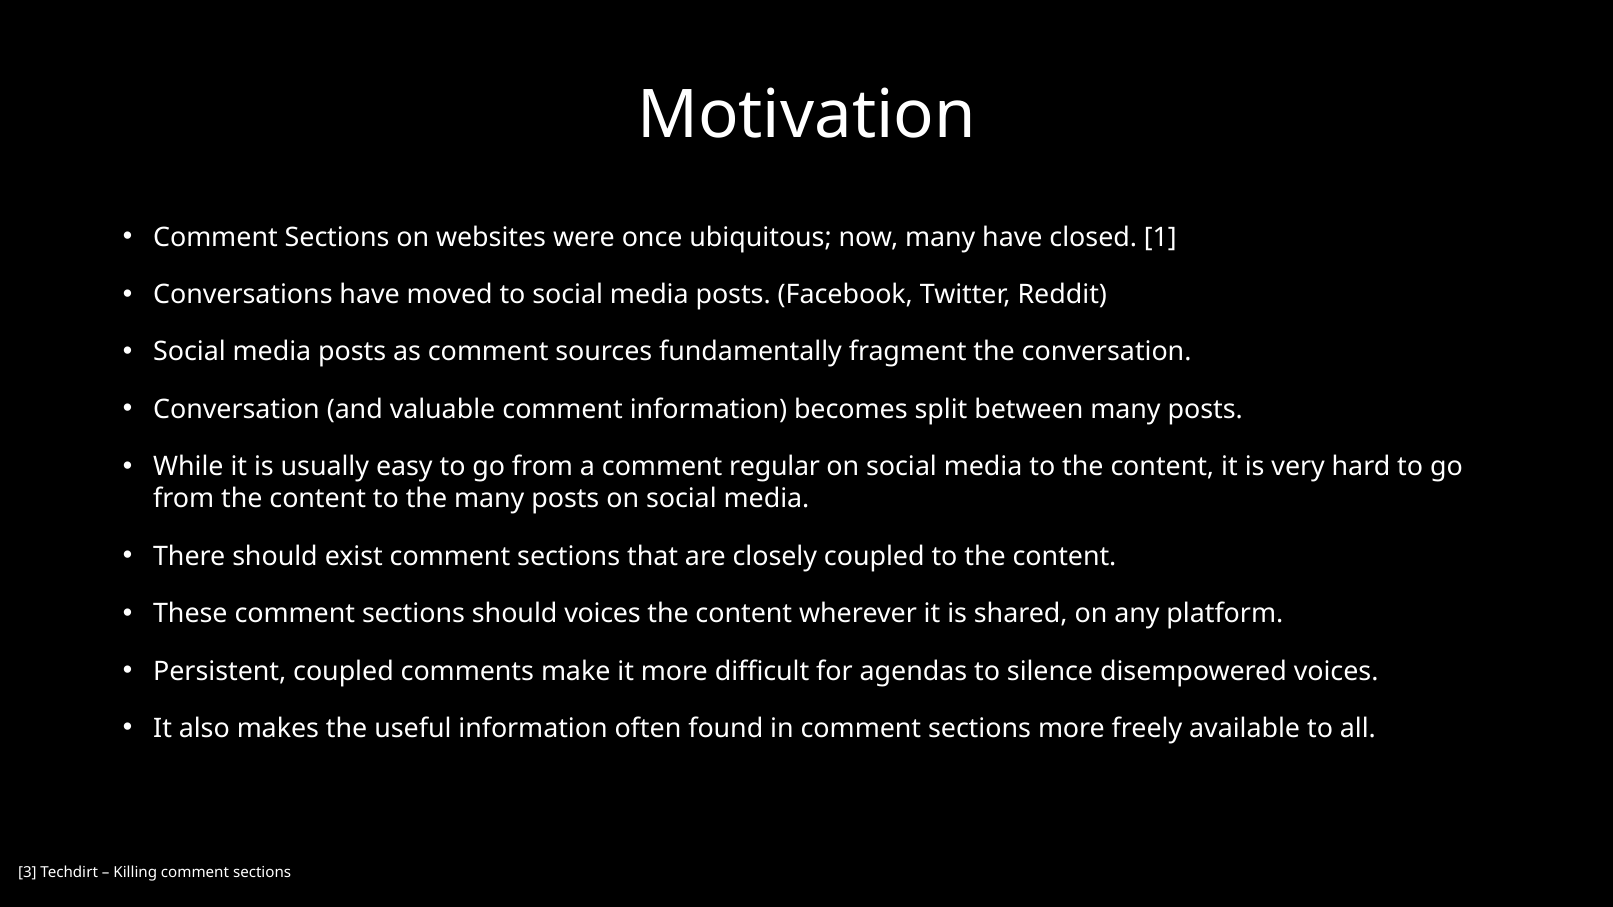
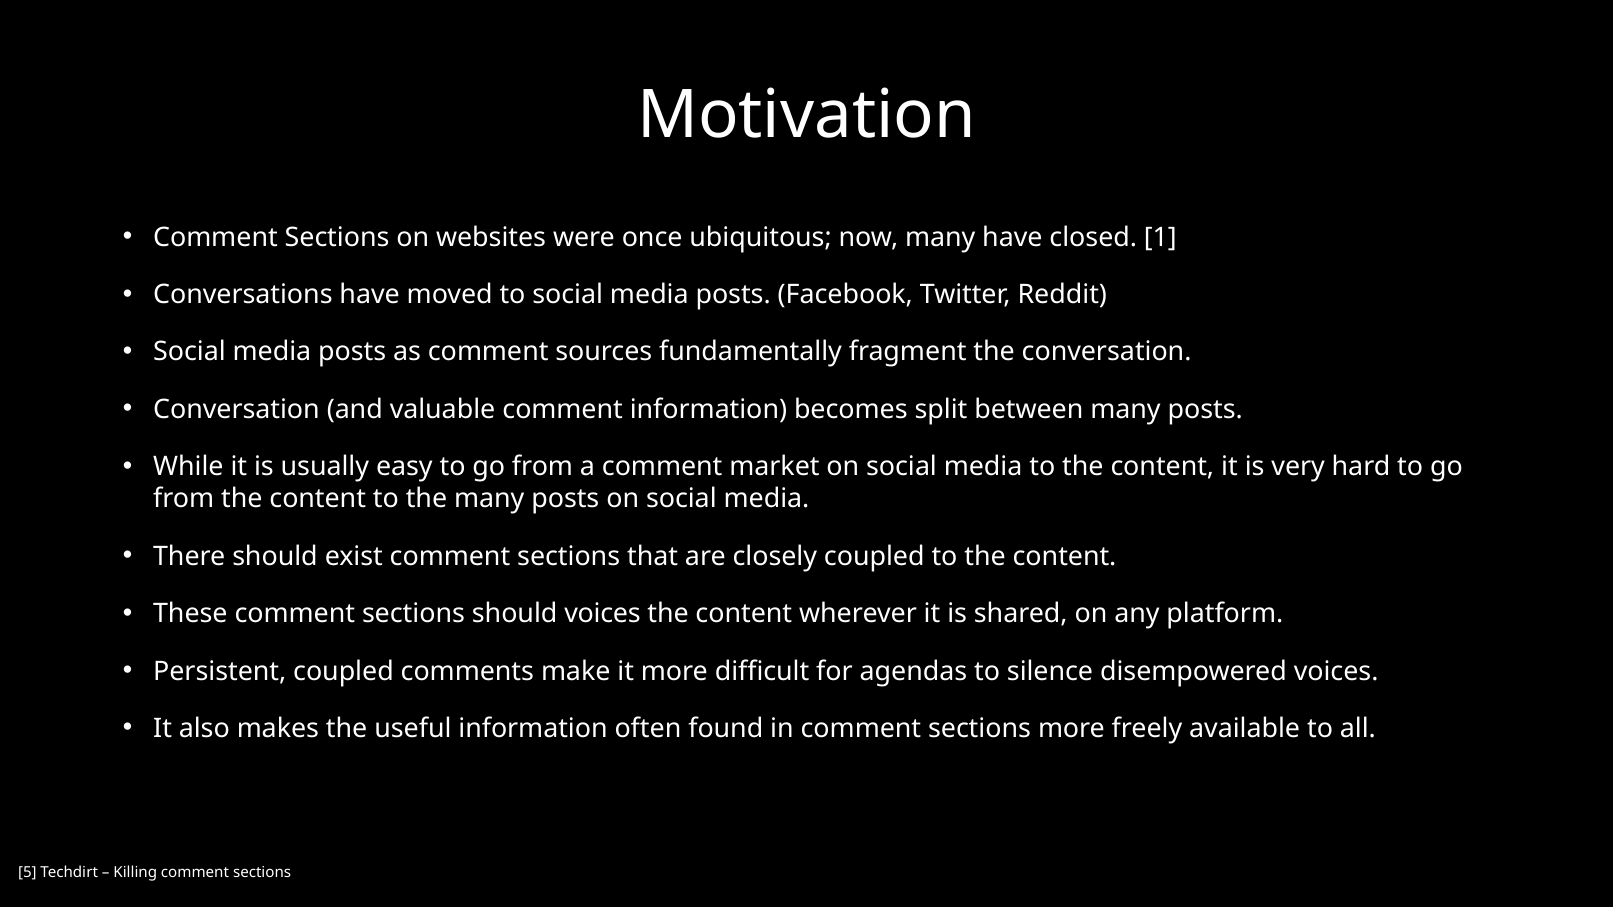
regular: regular -> market (774, 467)
3: 3 -> 5 (27, 872)
